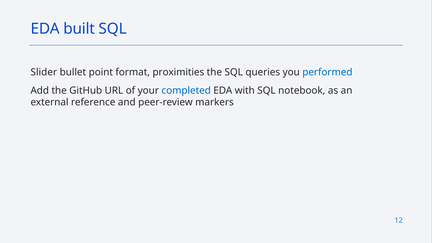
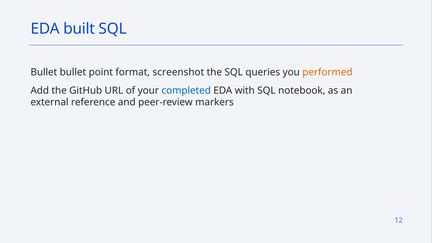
Slider: Slider -> Bullet (44, 72)
proximities: proximities -> screenshot (178, 72)
performed colour: blue -> orange (327, 72)
